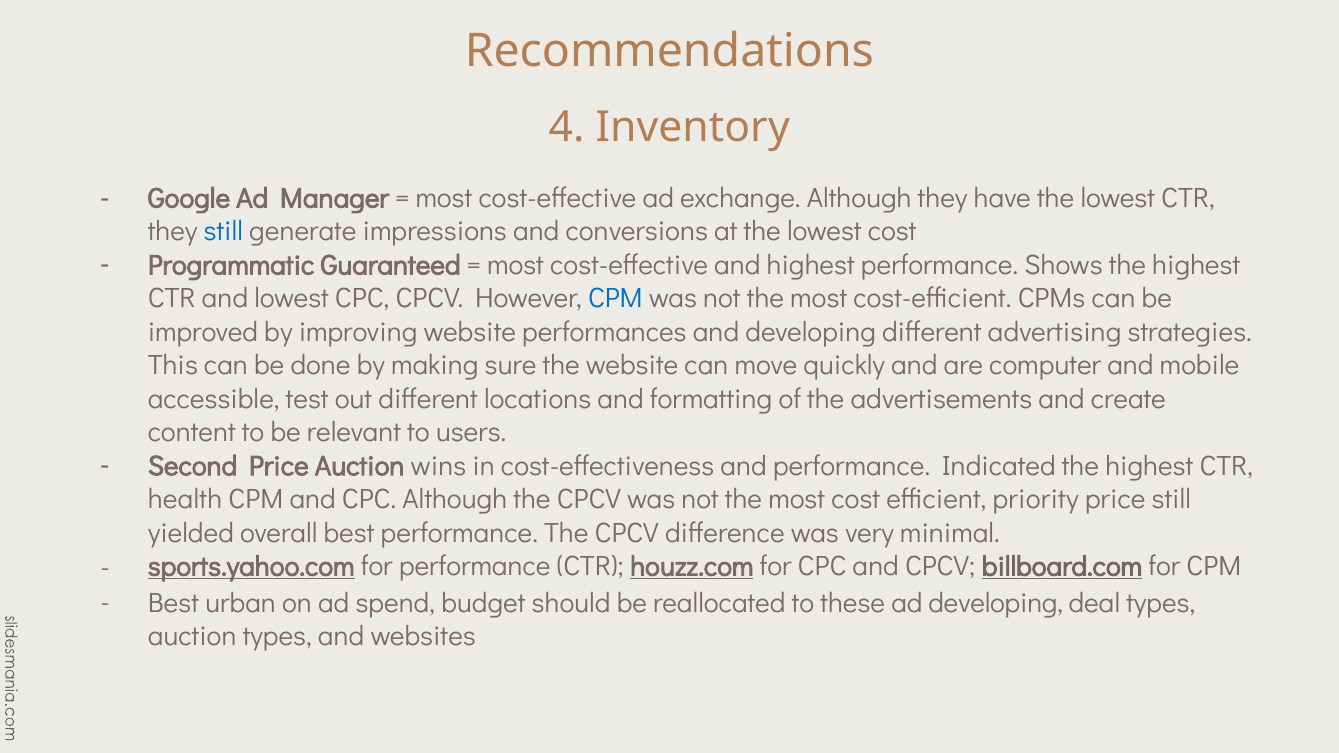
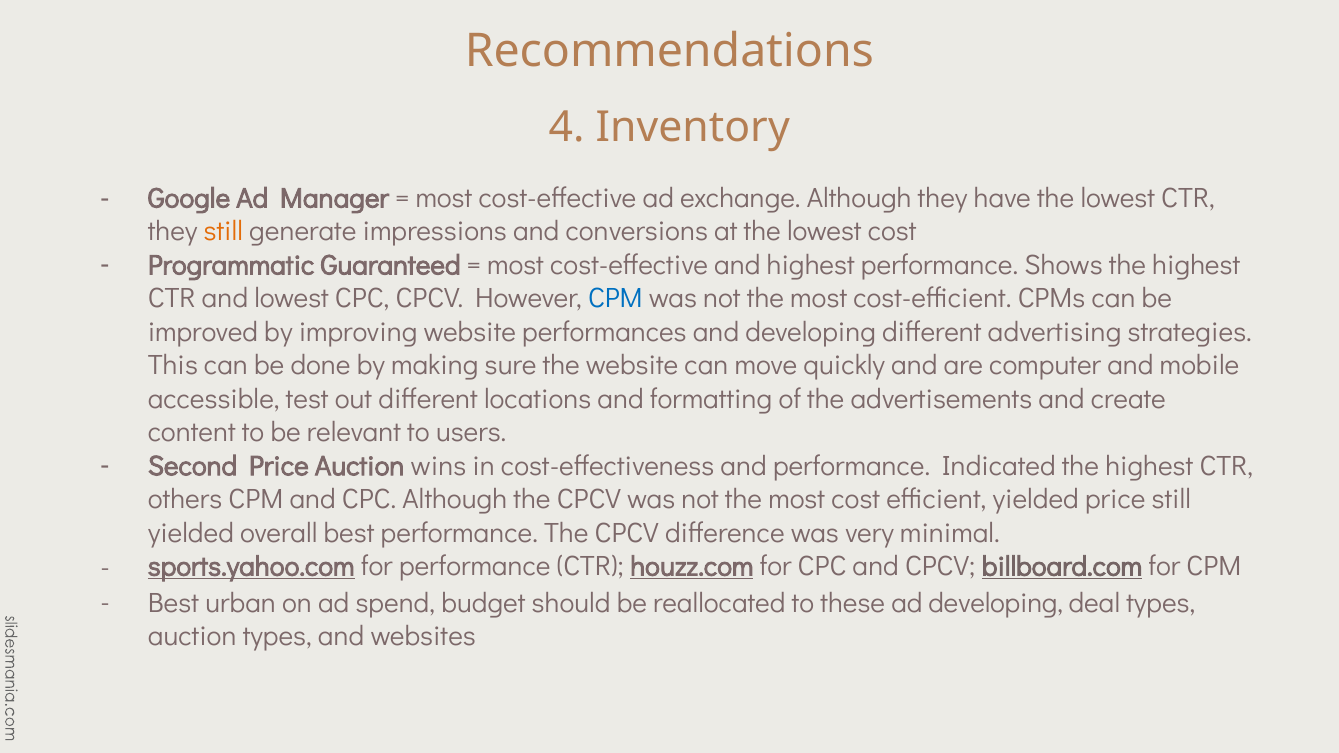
still colour: blue -> orange (223, 232)
health: health -> others (185, 500)
efficient priority: priority -> yielded (1036, 500)
